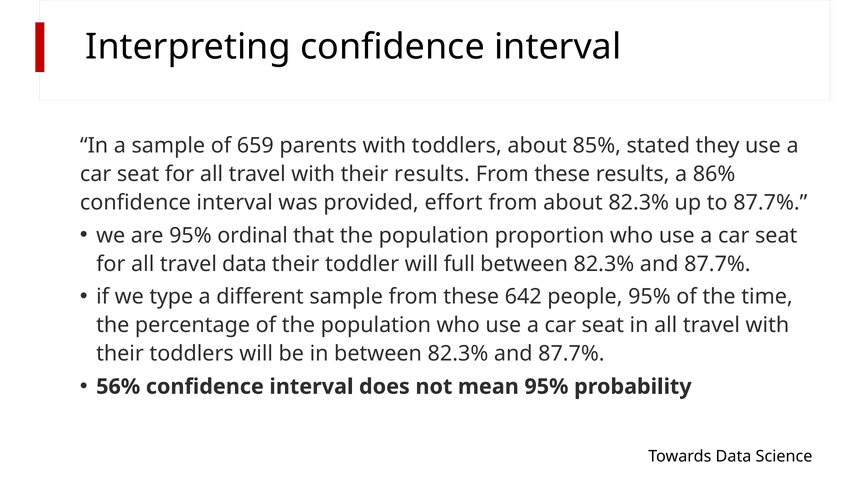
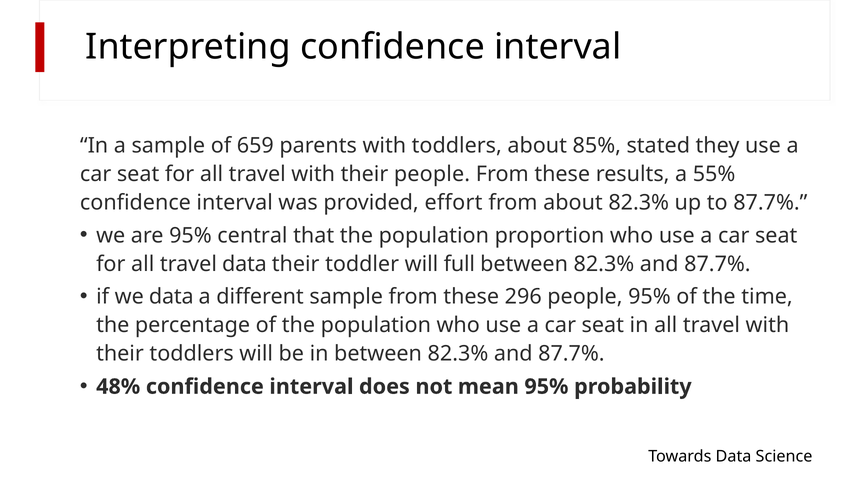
their results: results -> people (432, 174)
86%: 86% -> 55% (714, 174)
ordinal: ordinal -> central (252, 236)
we type: type -> data (171, 297)
642: 642 -> 296 (523, 297)
56%: 56% -> 48% (118, 387)
